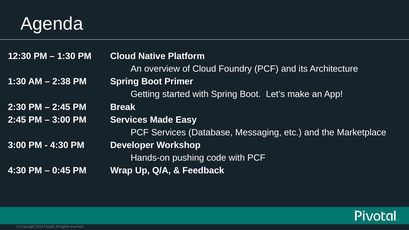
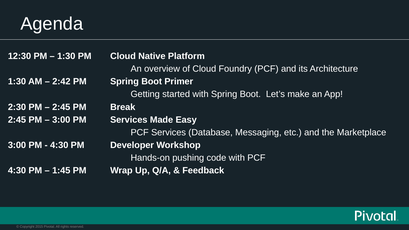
2:38: 2:38 -> 2:42 (61, 82)
0:45: 0:45 -> 1:45 (61, 171)
